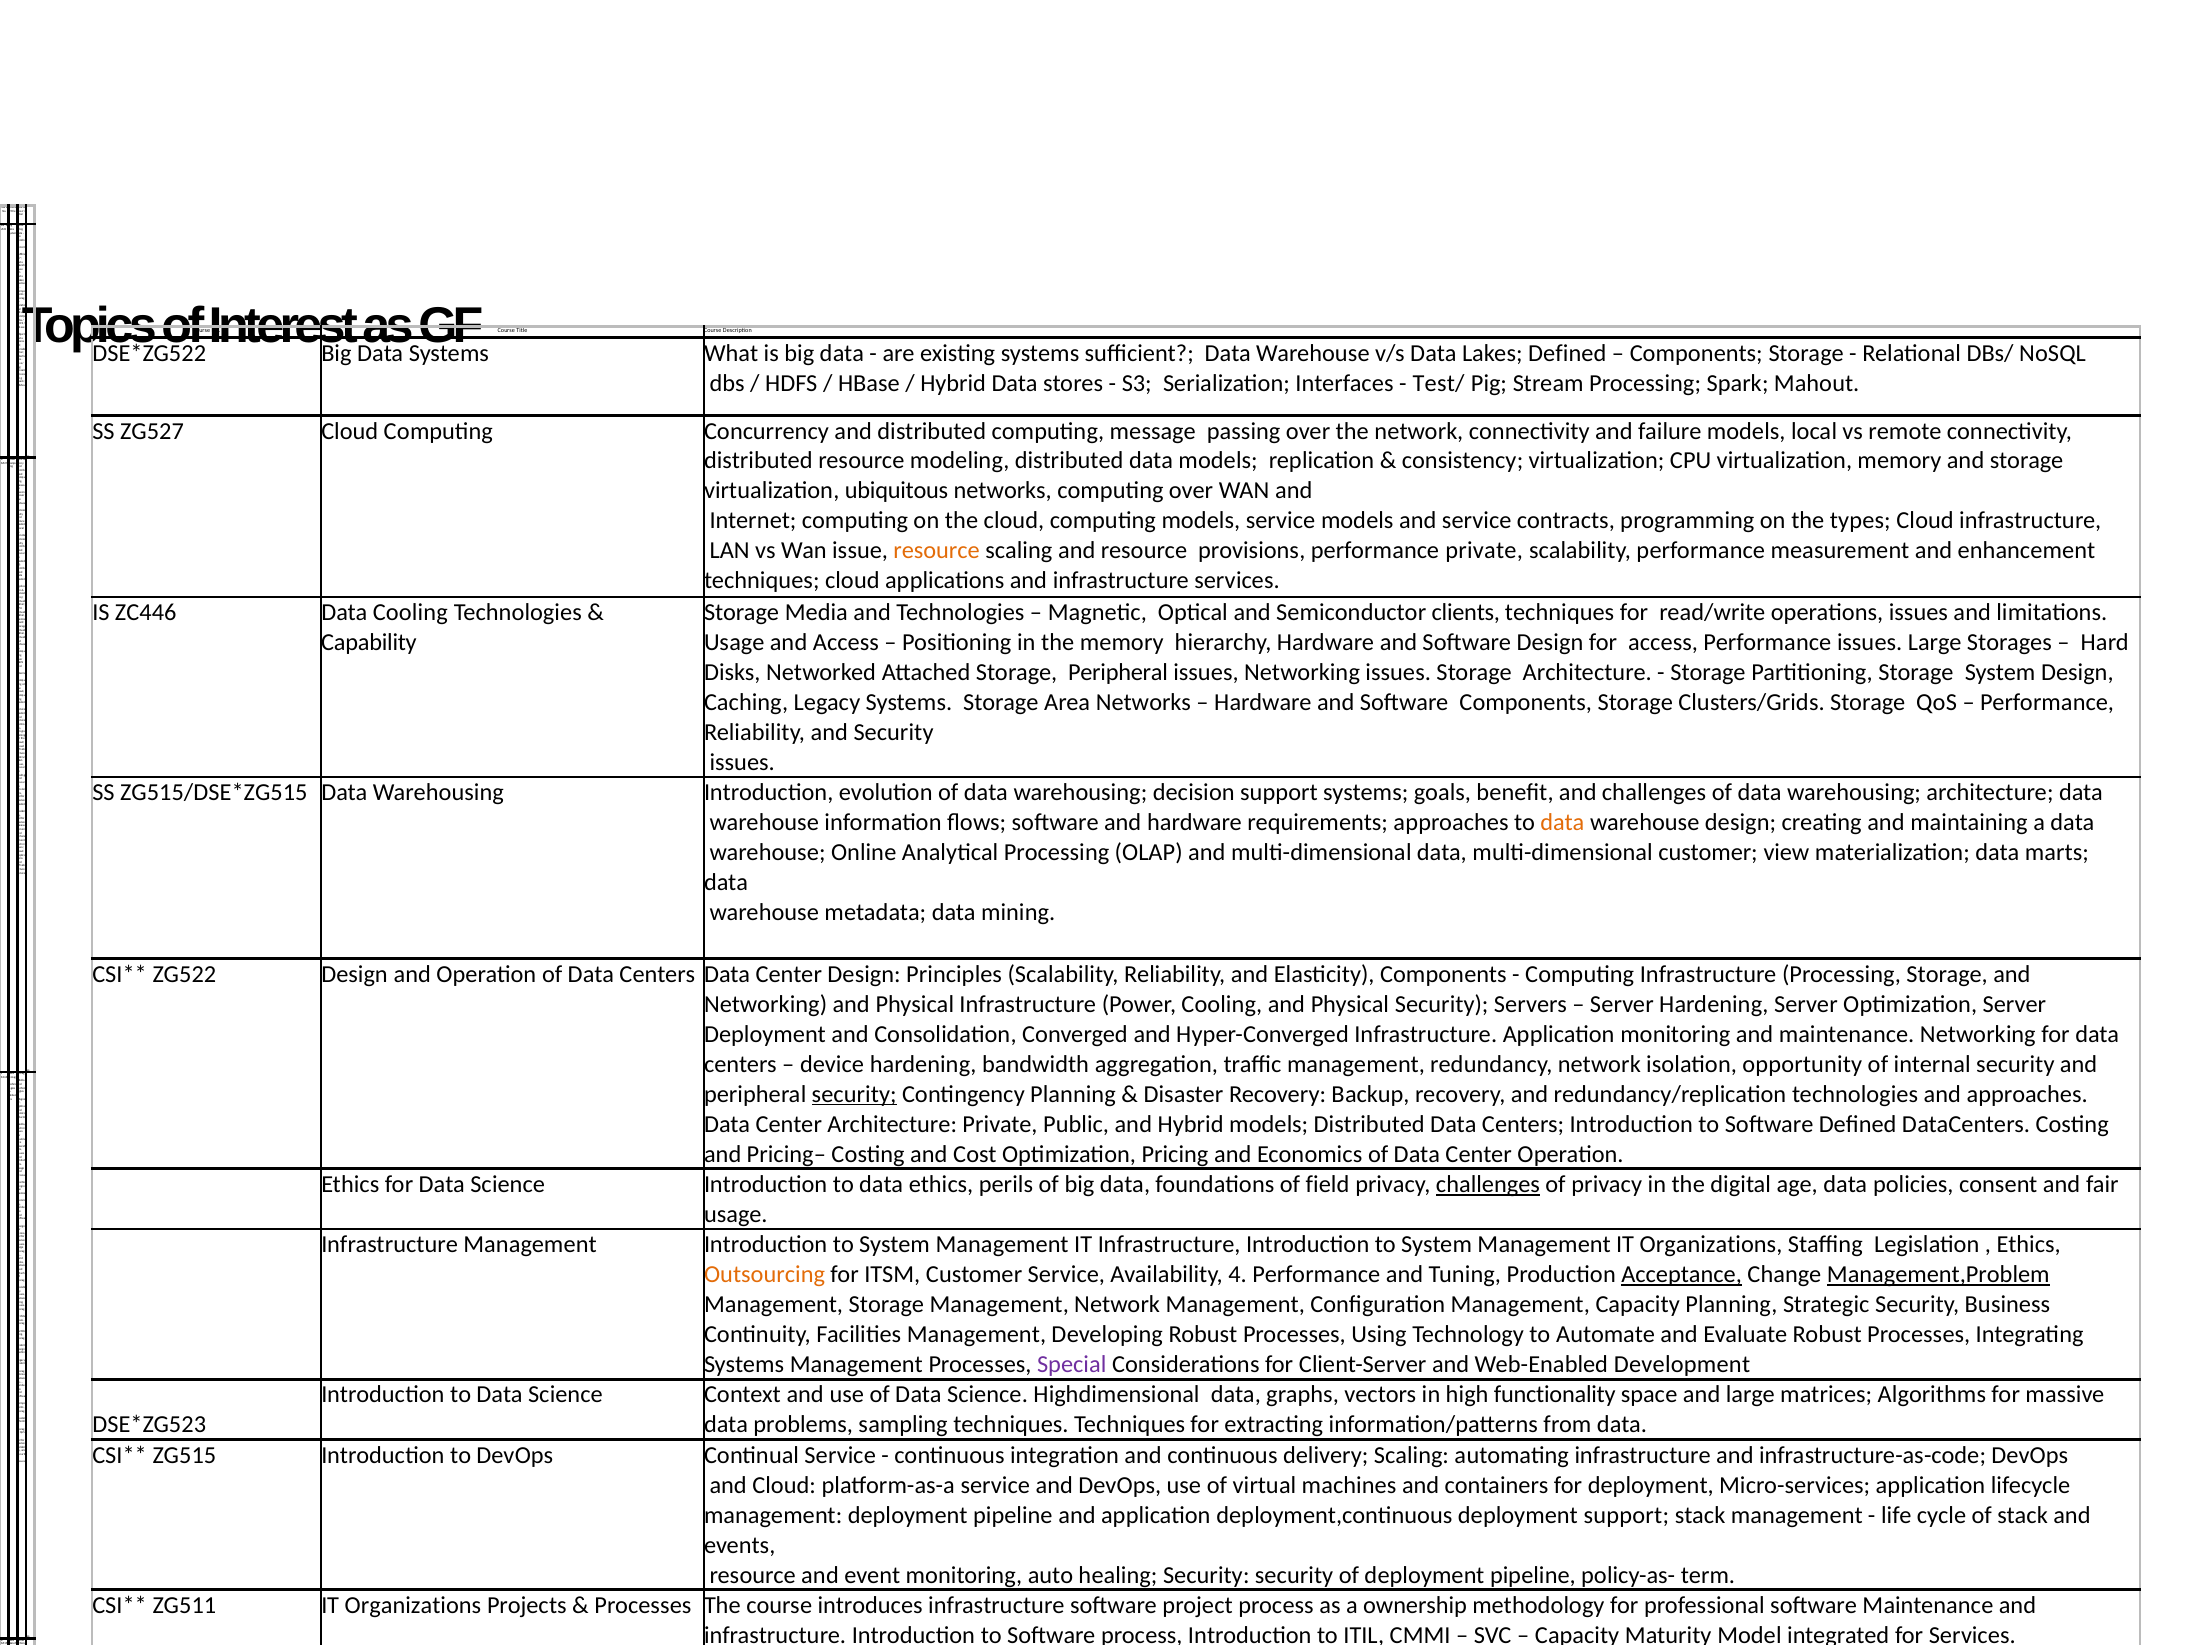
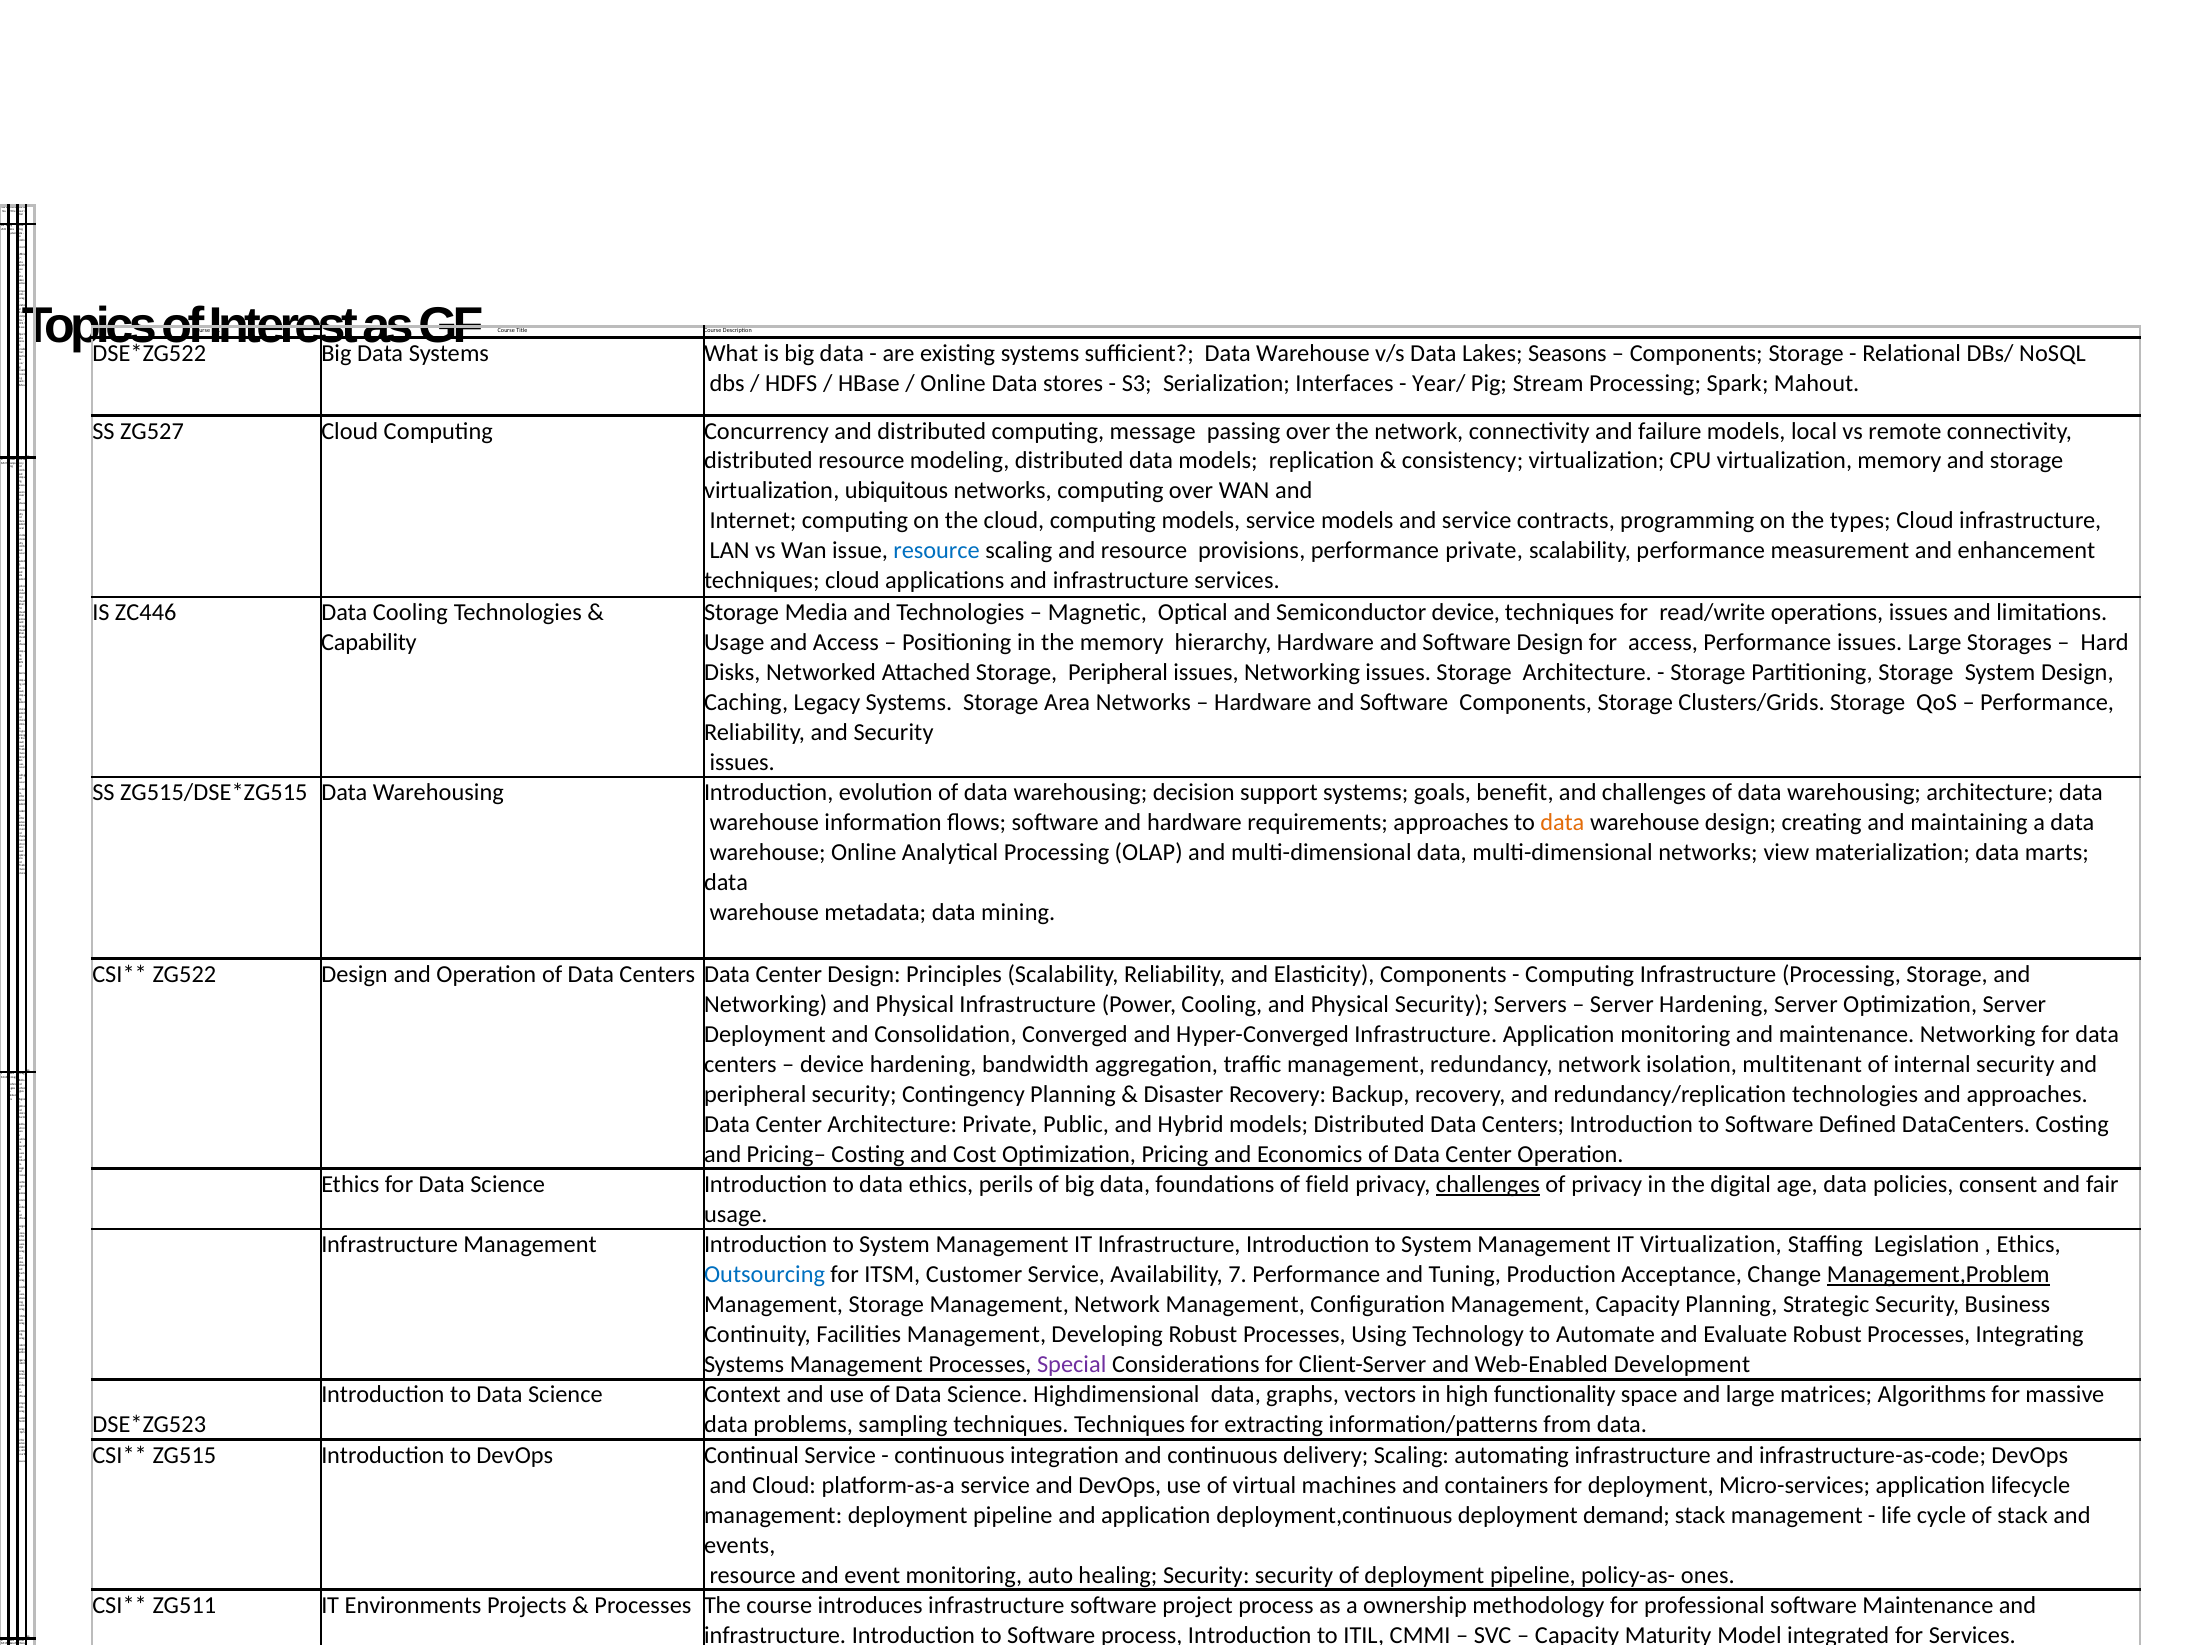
Lakes Defined: Defined -> Seasons (1567, 353)
Hybrid: Hybrid -> Online (953, 383)
Test/: Test/ -> Year/ (1439, 383)
resource colour: orange -> blue (937, 551)
Semiconductor clients: clients -> device (1466, 612)
multi-dimensional customer: customer -> networks (1708, 853)
opportunity: opportunity -> multitenant (1802, 1064)
security underline: present -> none (854, 1094)
Management IT Organizations: Organizations -> Virtualization (1711, 1244)
Outsourcing colour: orange -> blue (765, 1274)
4: 4 -> 7 (1238, 1274)
Acceptance underline: present -> none (1682, 1274)
deployment support: support -> demand (1627, 1515)
term: term -> ones (1708, 1575)
ZG511 IT Organizations: Organizations -> Environments (413, 1605)
